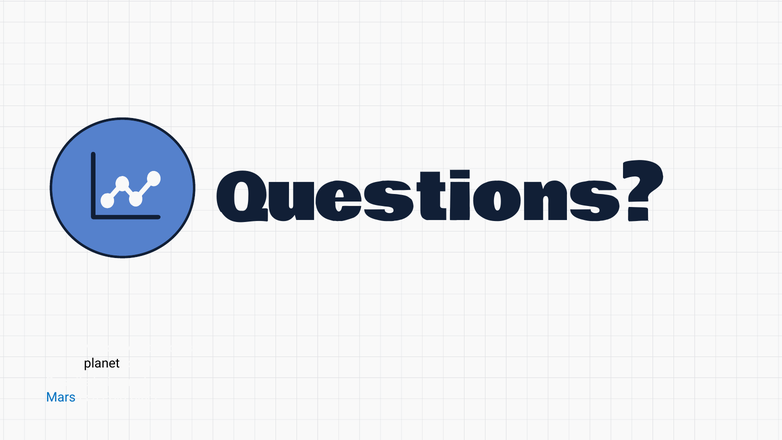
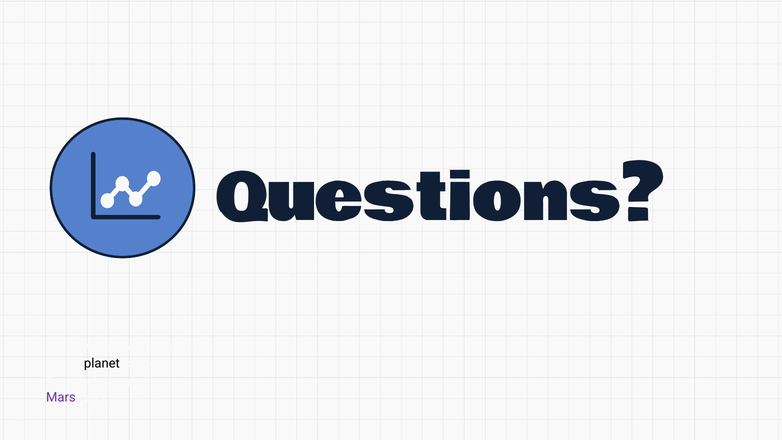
Mars colour: blue -> purple (61, 398)
